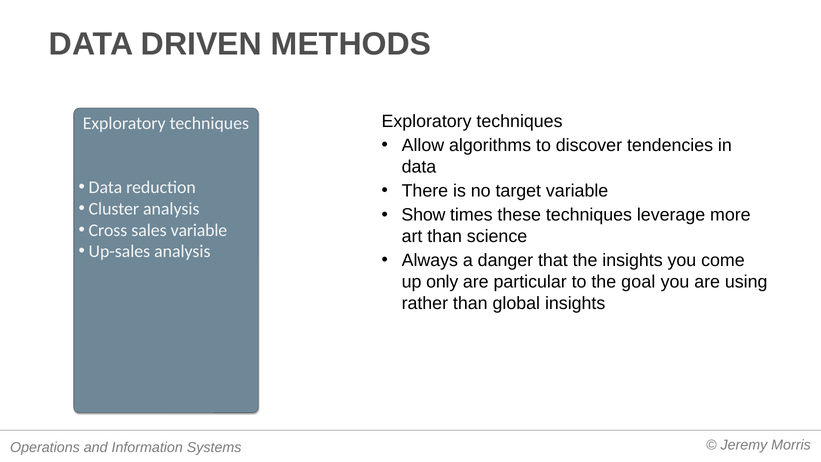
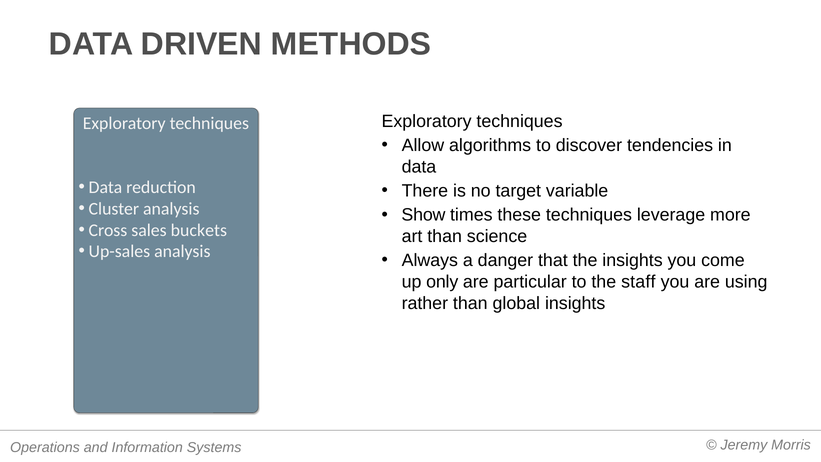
sales variable: variable -> buckets (199, 230)
goal: goal -> staff (638, 282)
